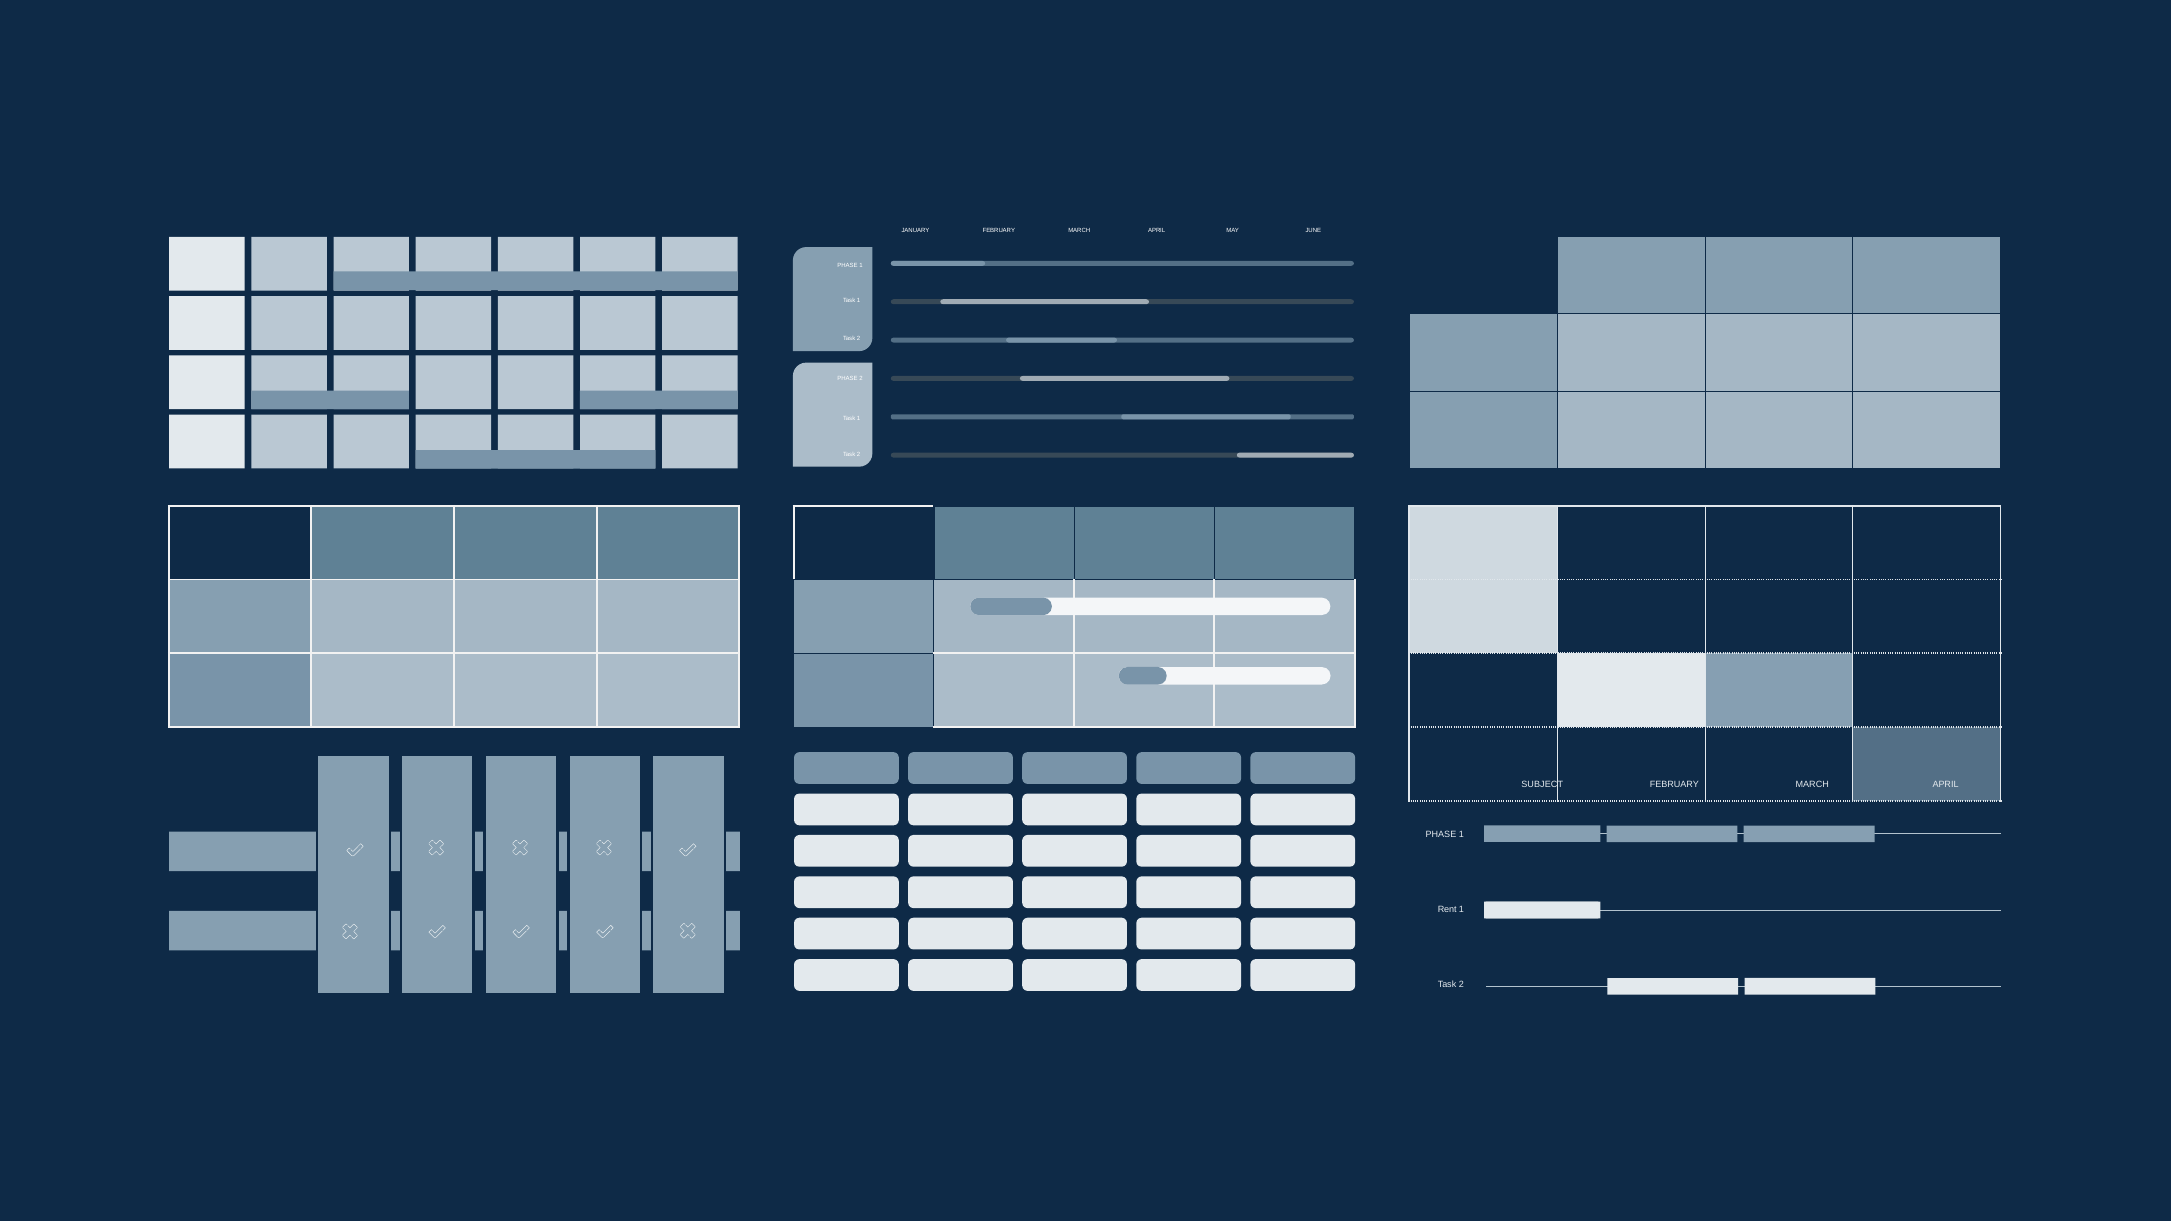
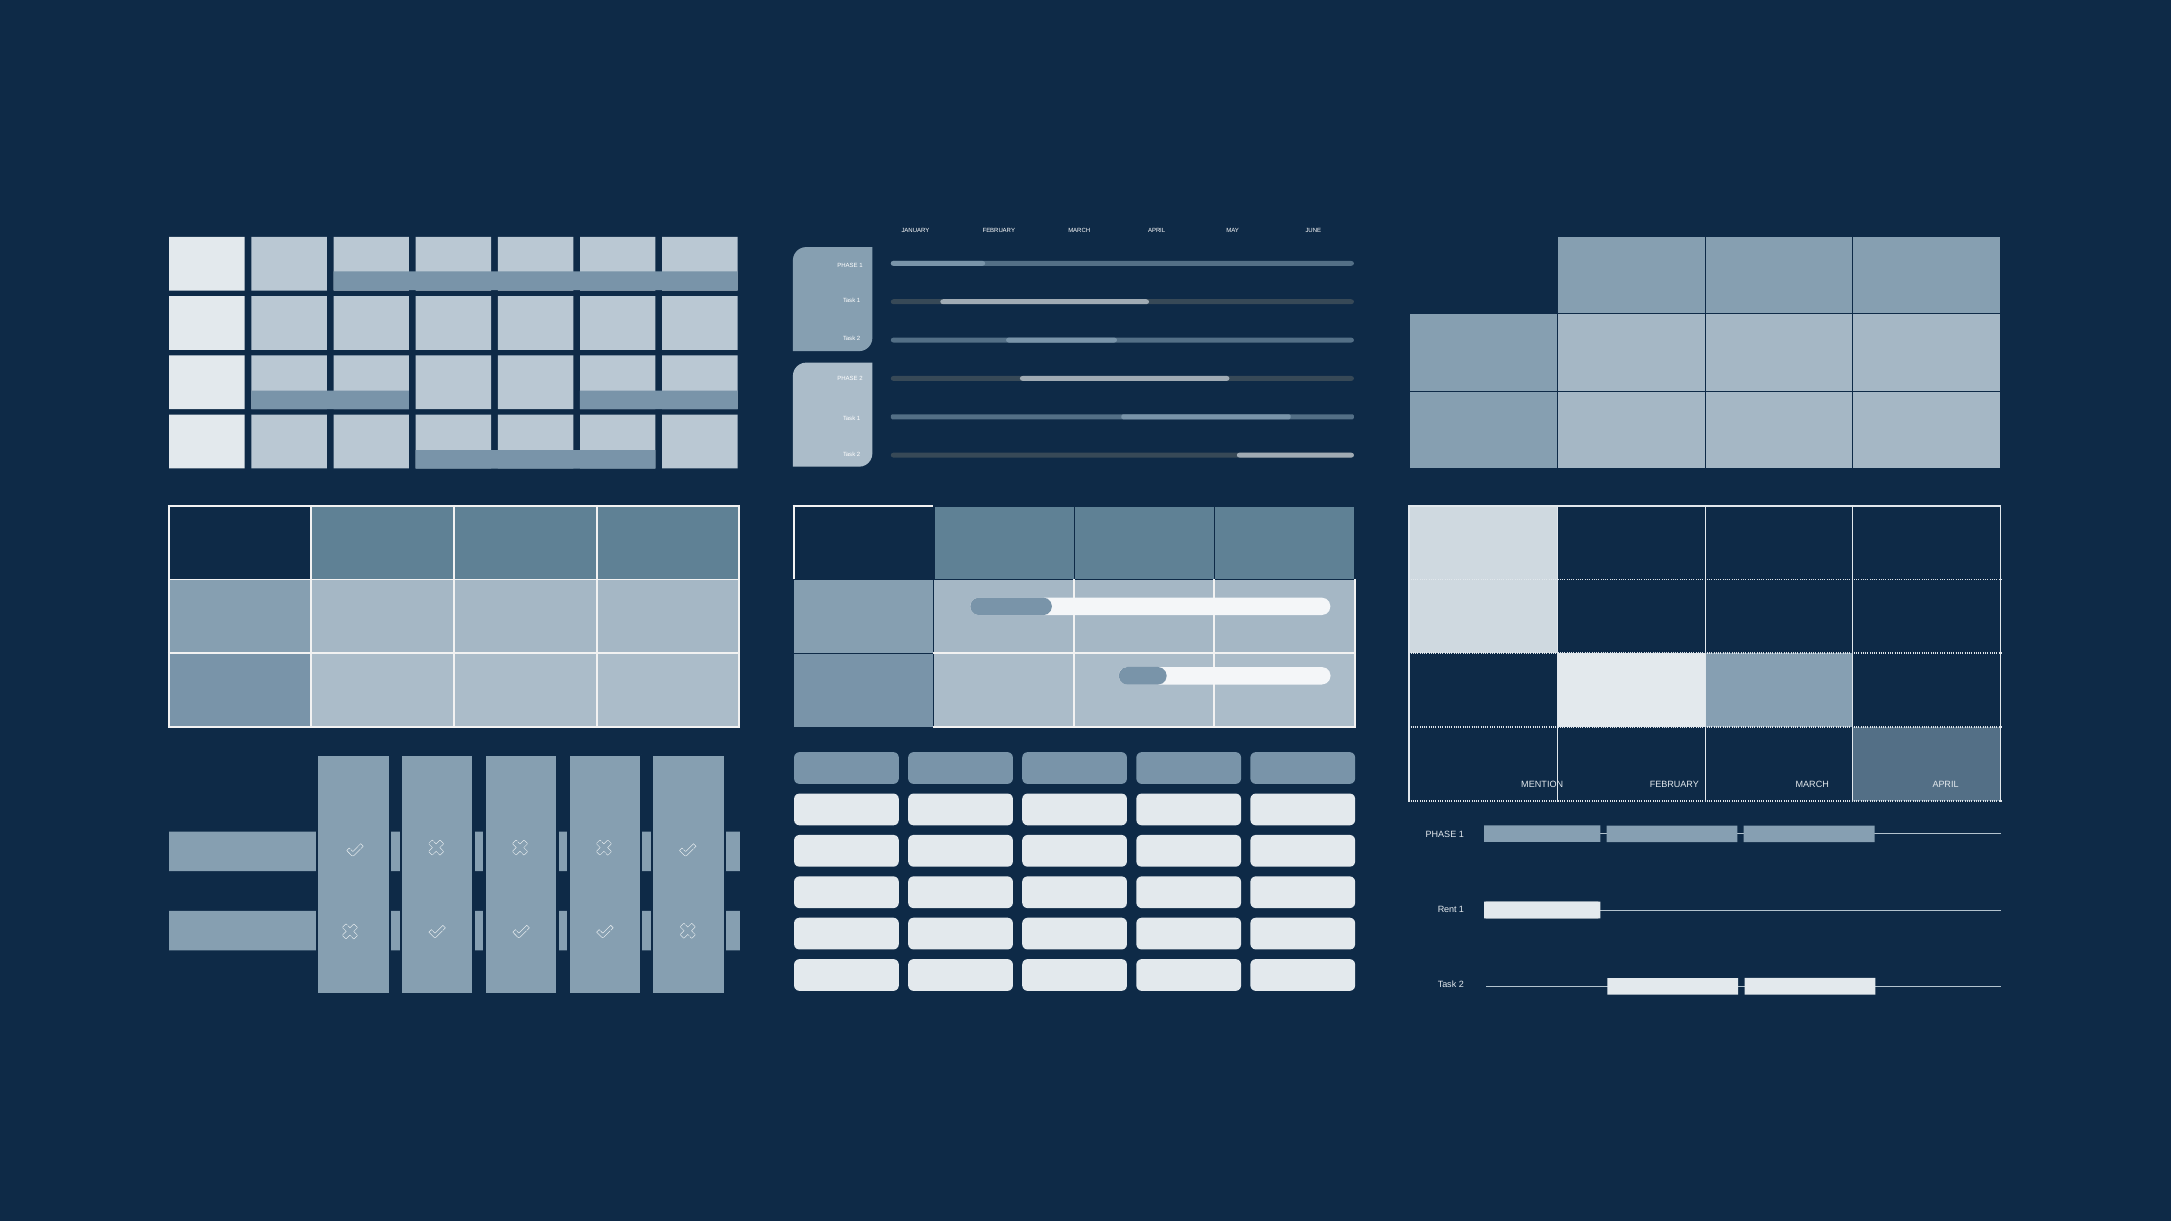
SUBJECT: SUBJECT -> MENTION (1542, 784)
